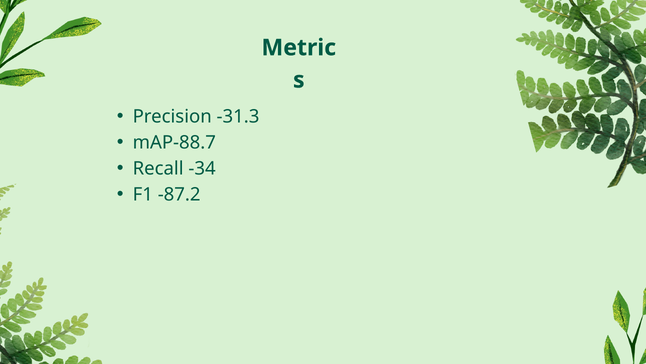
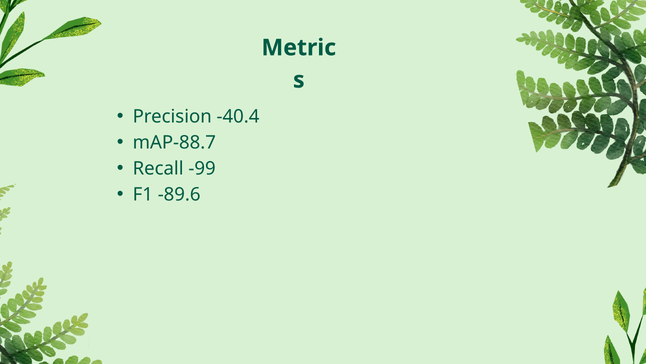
-31.3: -31.3 -> -40.4 (238, 116)
-34: -34 -> -99 (202, 168)
-87.2: -87.2 -> -89.6 (179, 194)
